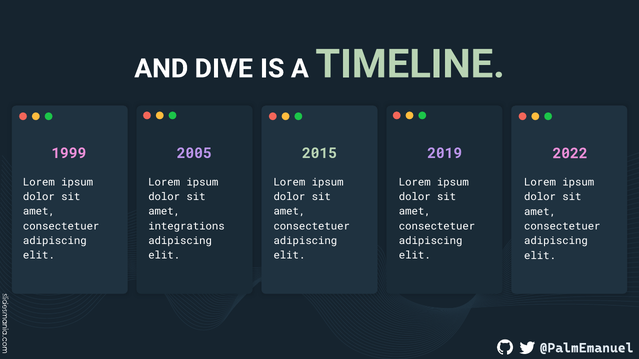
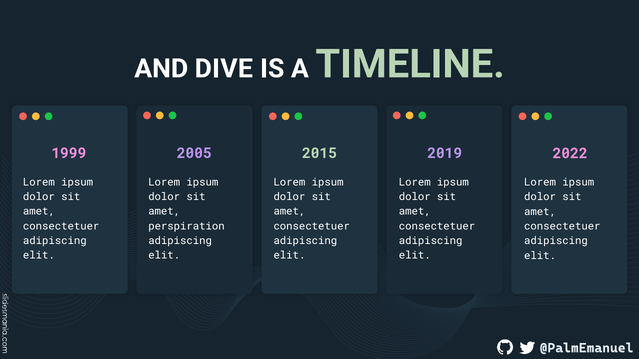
integrations: integrations -> perspiration (186, 226)
